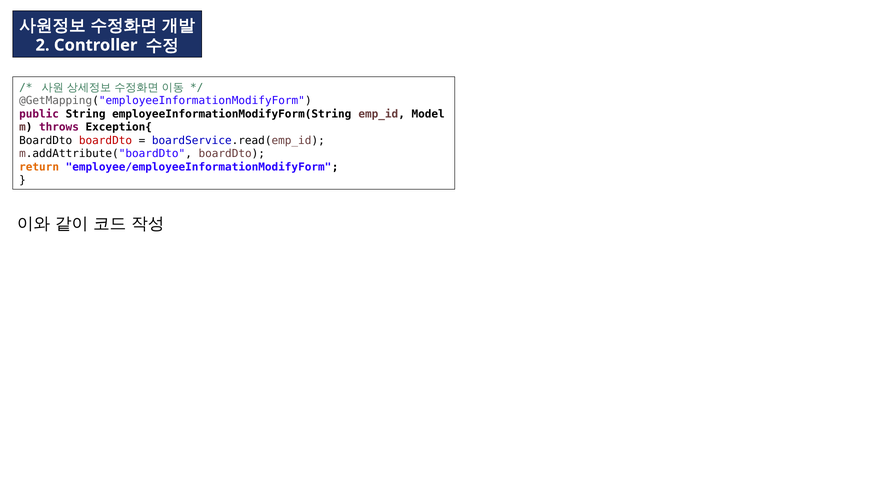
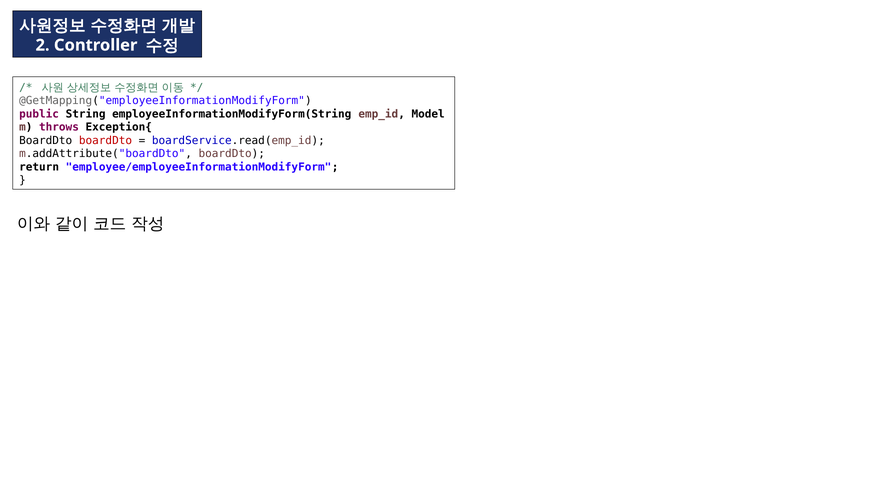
return colour: orange -> black (39, 167)
